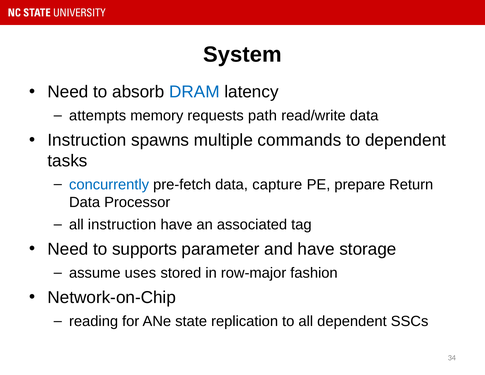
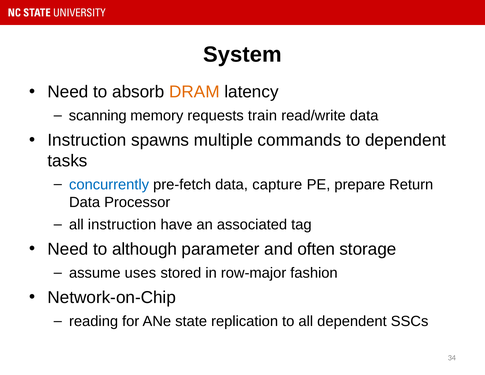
DRAM colour: blue -> orange (194, 92)
attempts: attempts -> scanning (98, 116)
path: path -> train (262, 116)
supports: supports -> although (145, 249)
and have: have -> often (316, 249)
